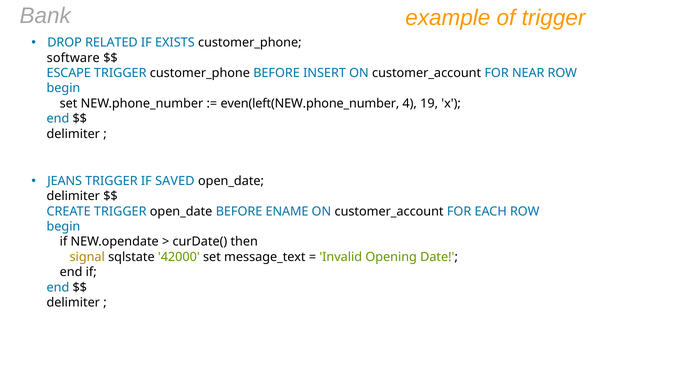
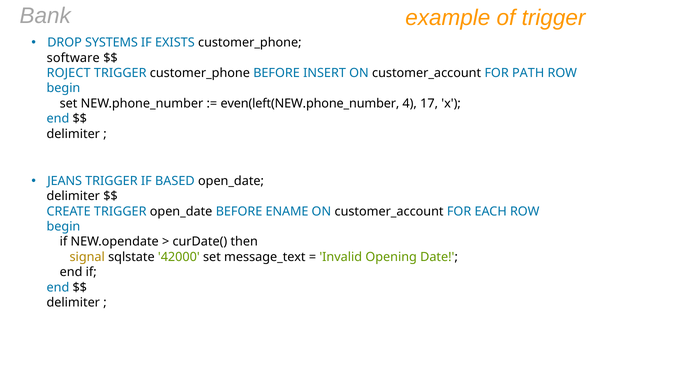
RELATED: RELATED -> SYSTEMS (111, 43)
ESCAPE: ESCAPE -> ROJECT (69, 73)
NEAR: NEAR -> PATH (528, 73)
19: 19 -> 17 (429, 103)
SAVED: SAVED -> BASED (175, 181)
